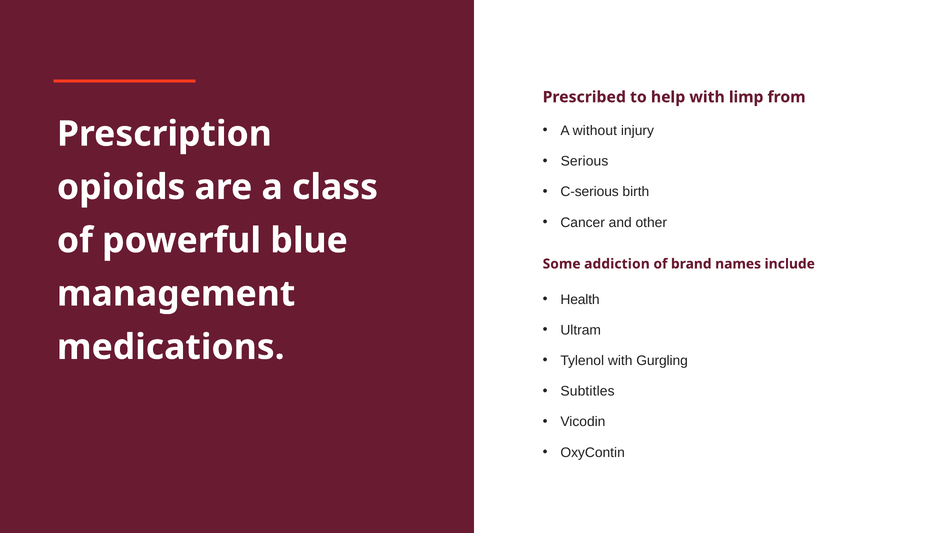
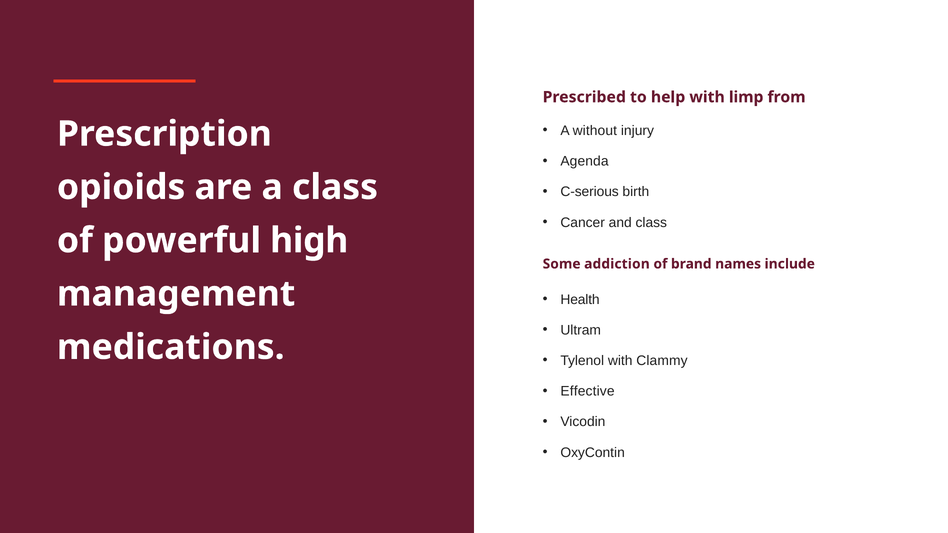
Serious: Serious -> Agenda (585, 161)
and other: other -> class (651, 223)
blue: blue -> high (309, 241)
Gurgling: Gurgling -> Clammy (662, 361)
Subtitles: Subtitles -> Effective (588, 392)
